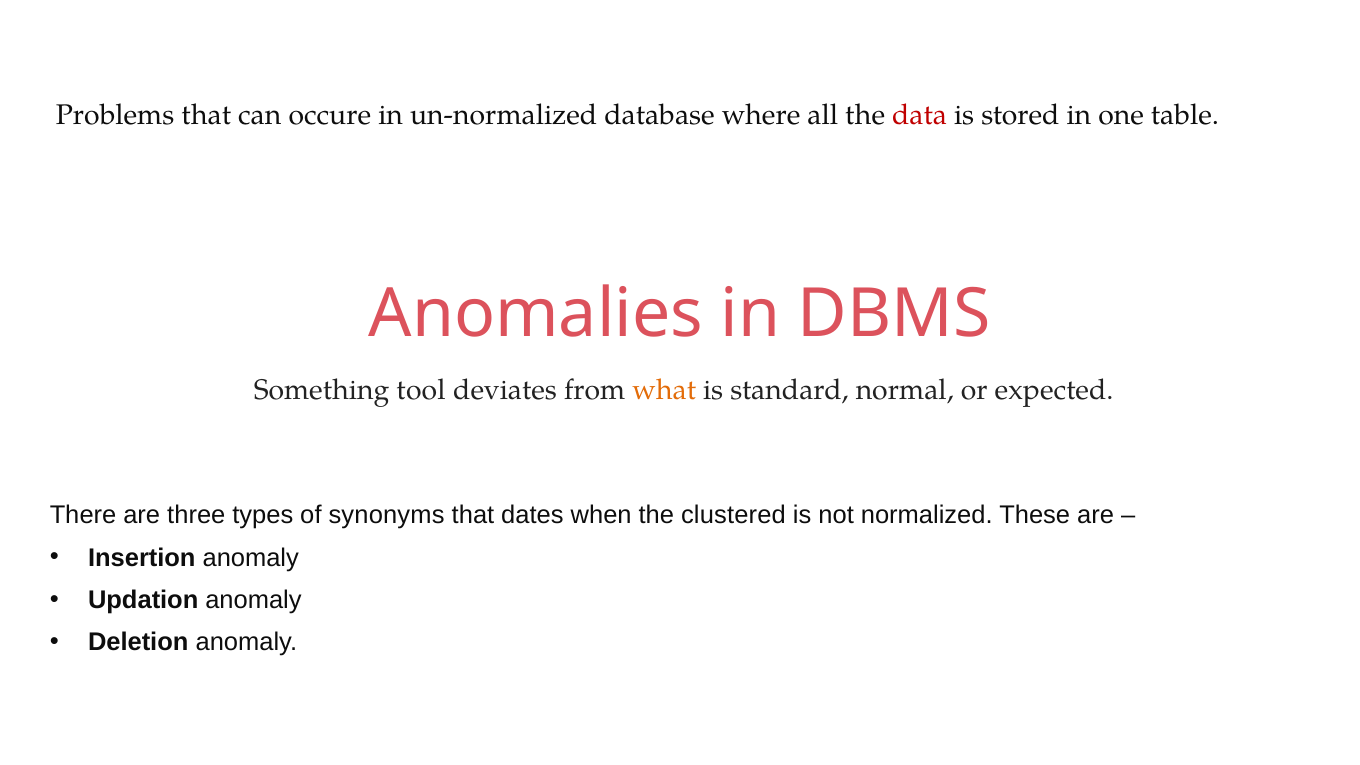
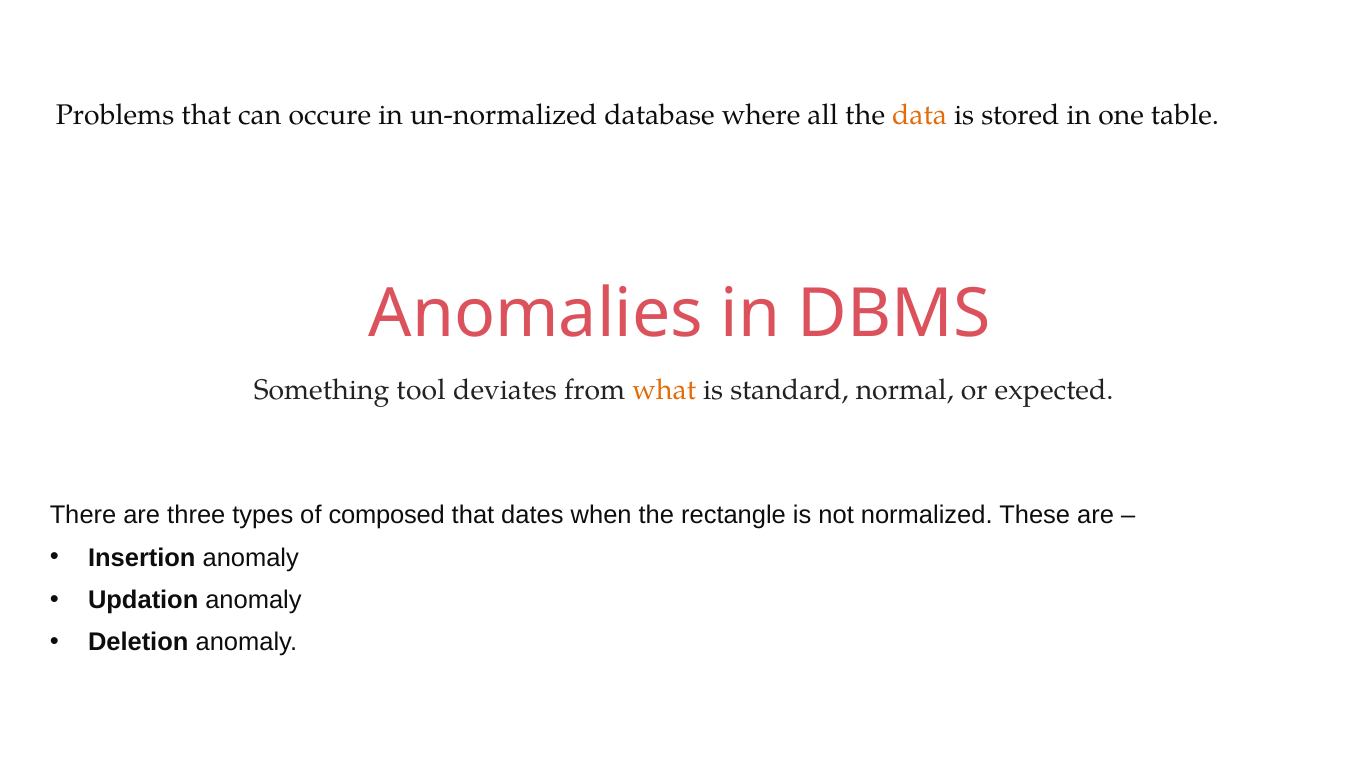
data colour: red -> orange (920, 115)
synonyms: synonyms -> composed (387, 515)
clustered: clustered -> rectangle (734, 515)
